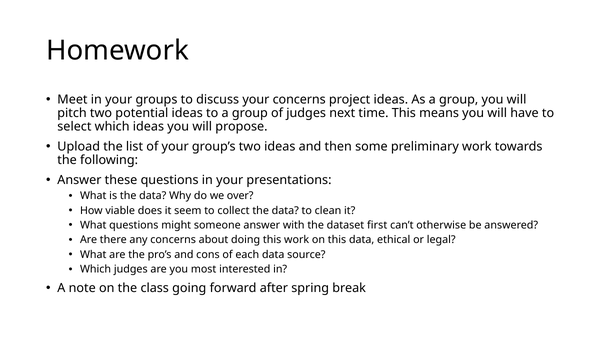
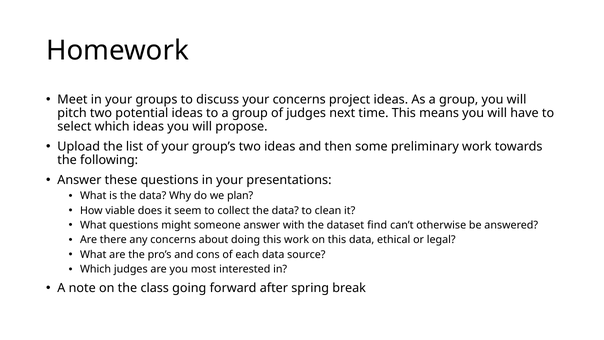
over: over -> plan (240, 196)
first: first -> find (377, 225)
